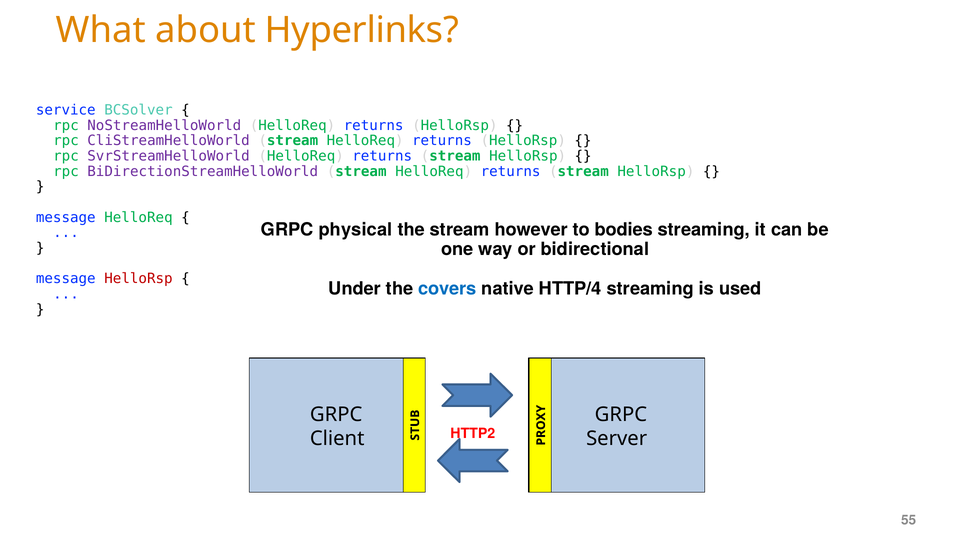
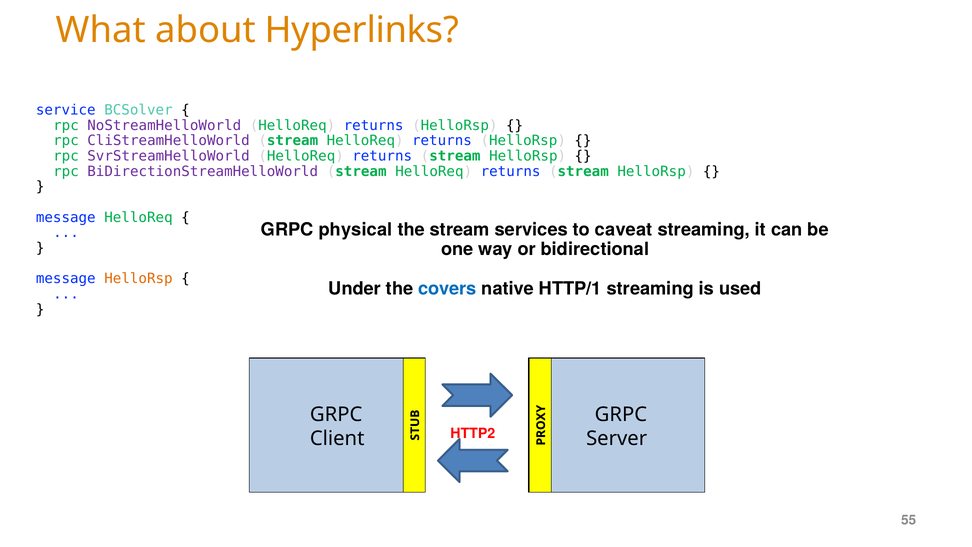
however: however -> services (531, 230)
bodies: bodies -> caveat (624, 230)
HelloRsp colour: red -> orange (138, 279)
HTTP/4: HTTP/4 -> HTTP/1 (570, 289)
